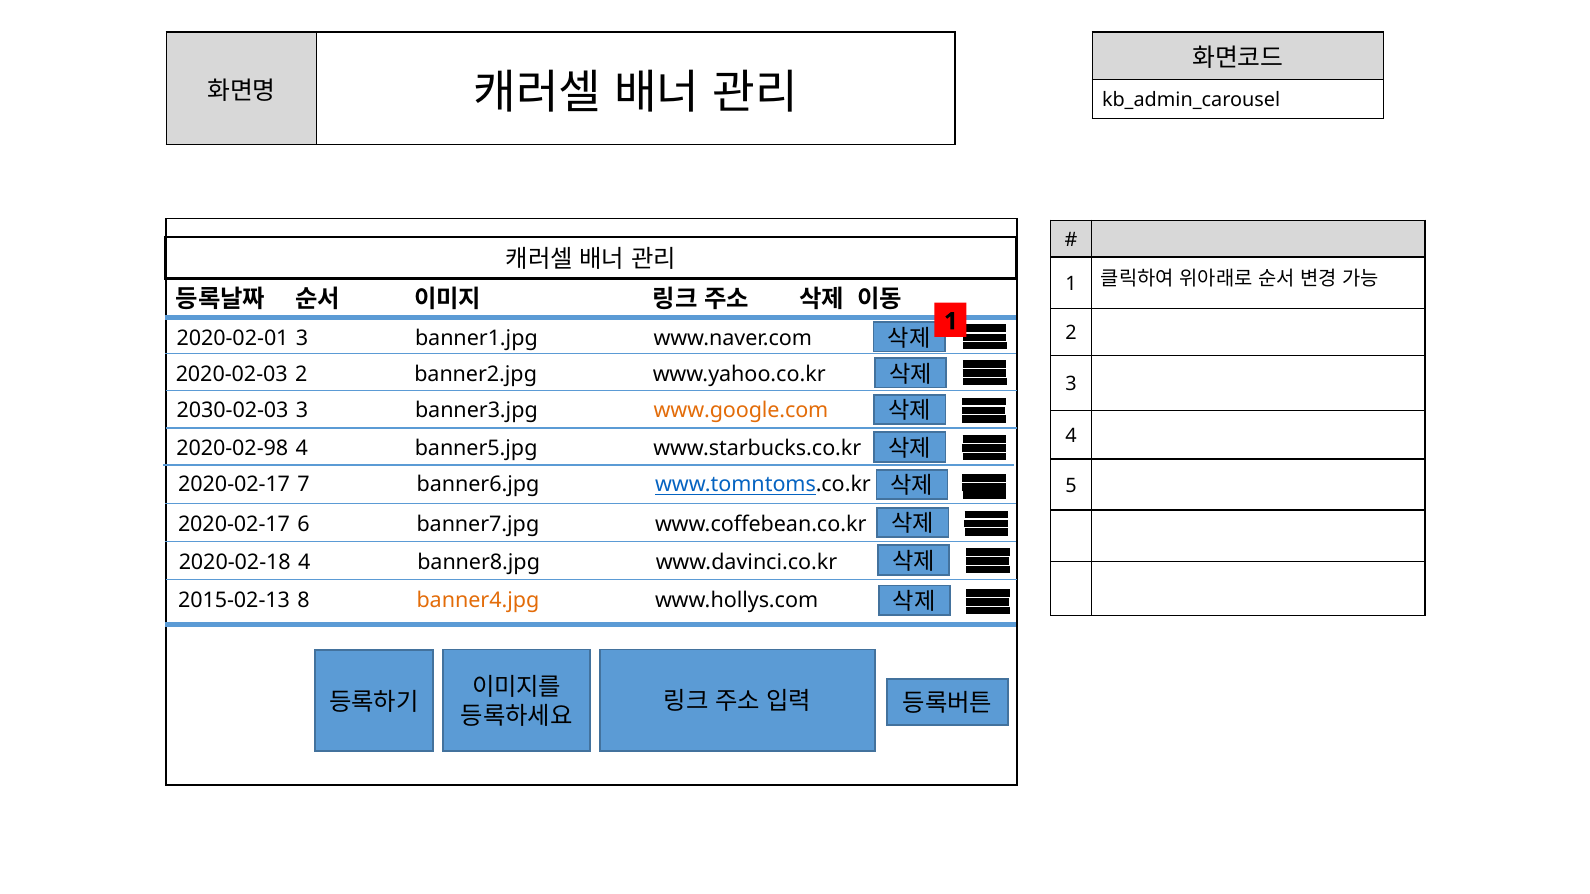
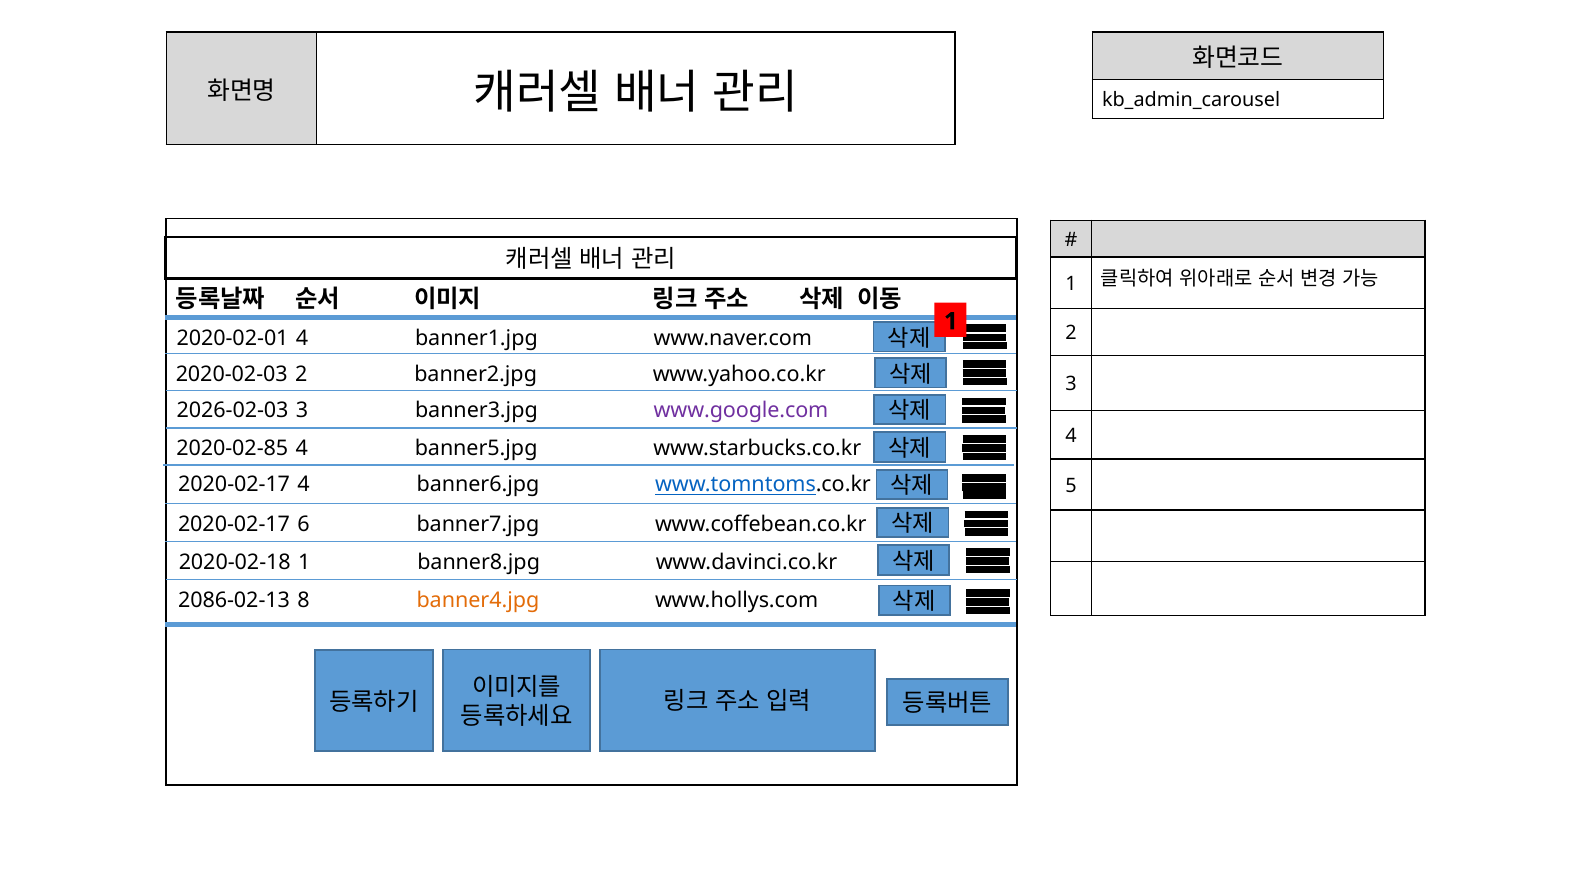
2020-02-01 3: 3 -> 4 (302, 339)
2030-02-03: 2030-02-03 -> 2026-02-03 (233, 410)
www.google.com colour: orange -> purple (741, 410)
2020-02-98: 2020-02-98 -> 2020-02-85 (232, 448)
2020-02-17 7: 7 -> 4 (304, 485)
2020-02-18 4: 4 -> 1 (304, 563)
2015-02-13: 2015-02-13 -> 2086-02-13 (234, 601)
